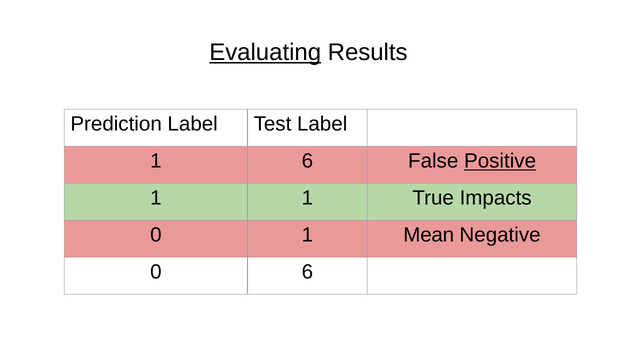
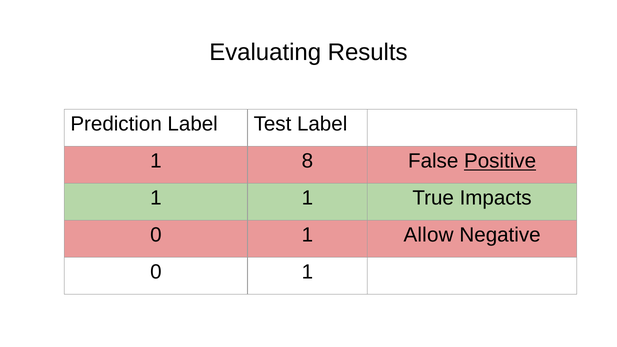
Evaluating underline: present -> none (265, 52)
1 6: 6 -> 8 (307, 161)
Mean: Mean -> Allow (429, 235)
6: 6 -> 1 (307, 272)
